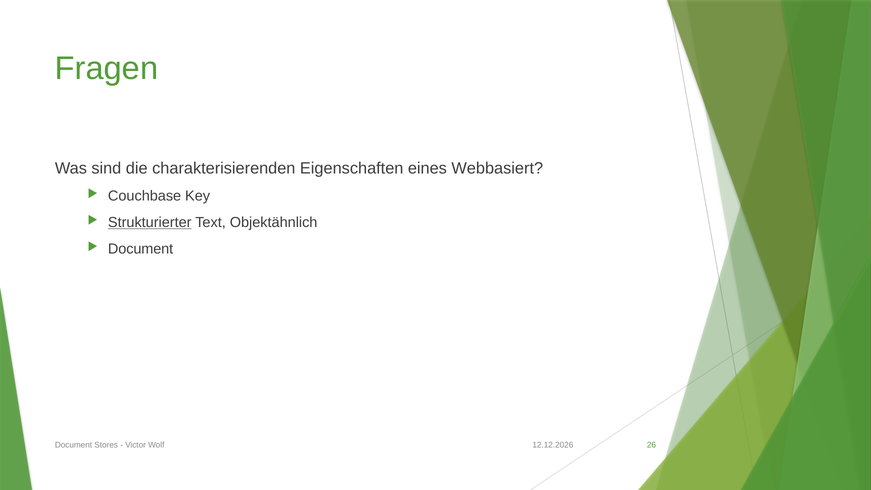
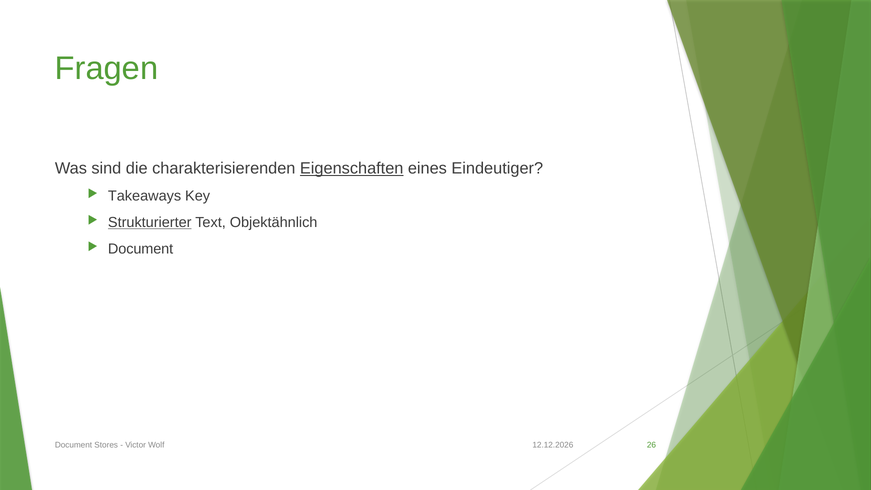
Eigenschaften underline: none -> present (352, 169)
Webbasiert: Webbasiert -> Eindeutiger (497, 169)
Couchbase: Couchbase -> Takeaways (145, 196)
